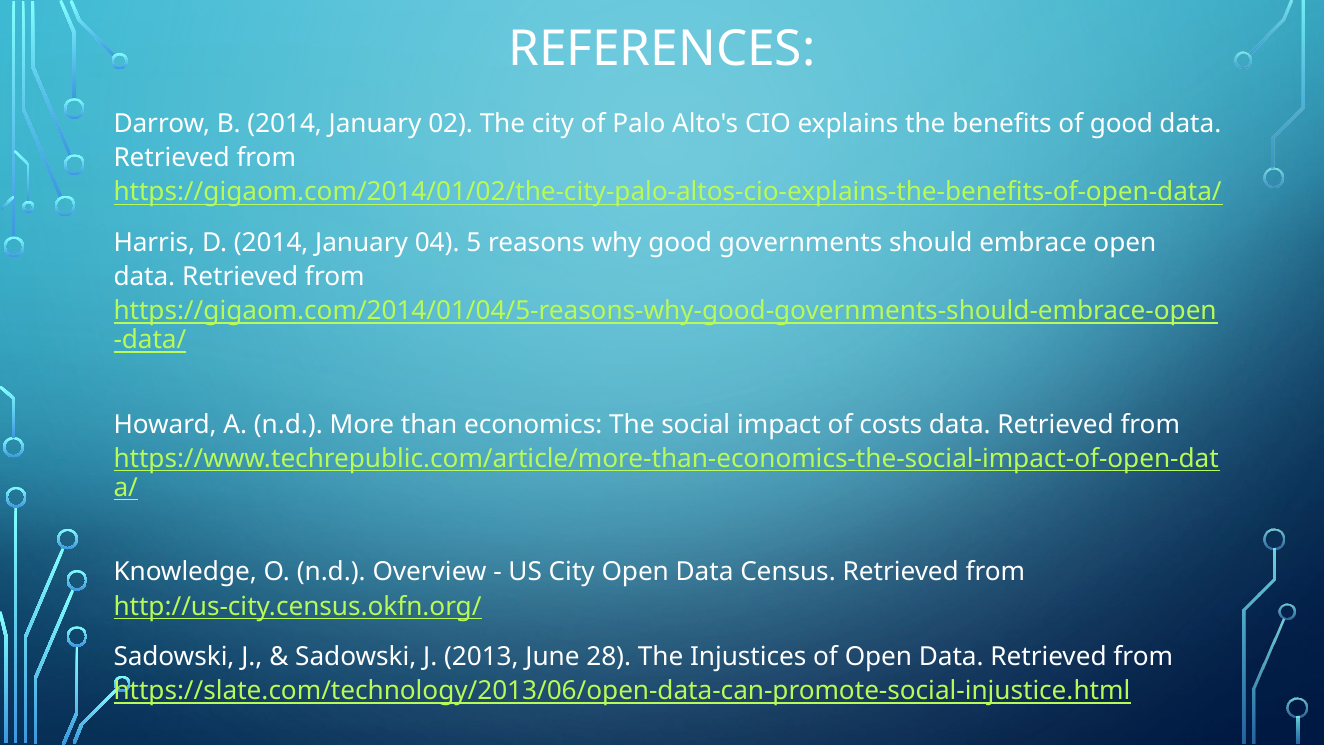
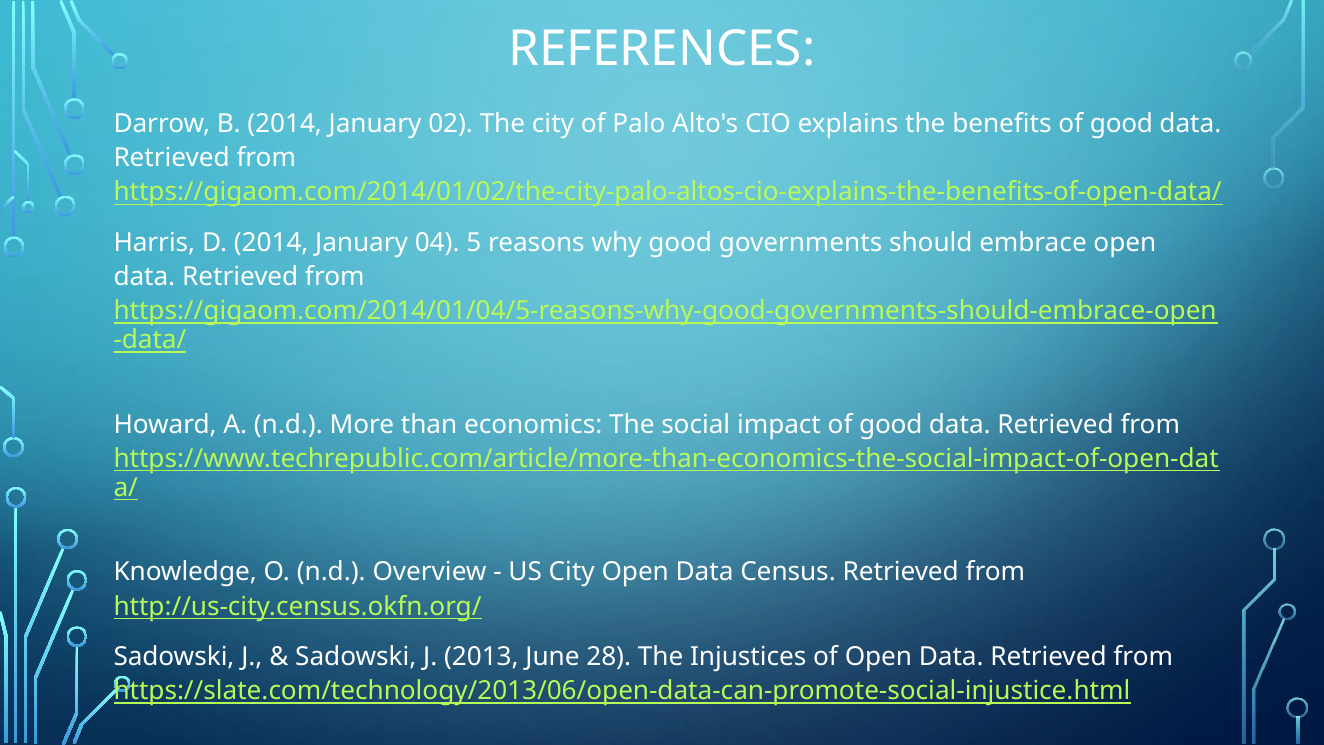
impact of costs: costs -> good (891, 424)
